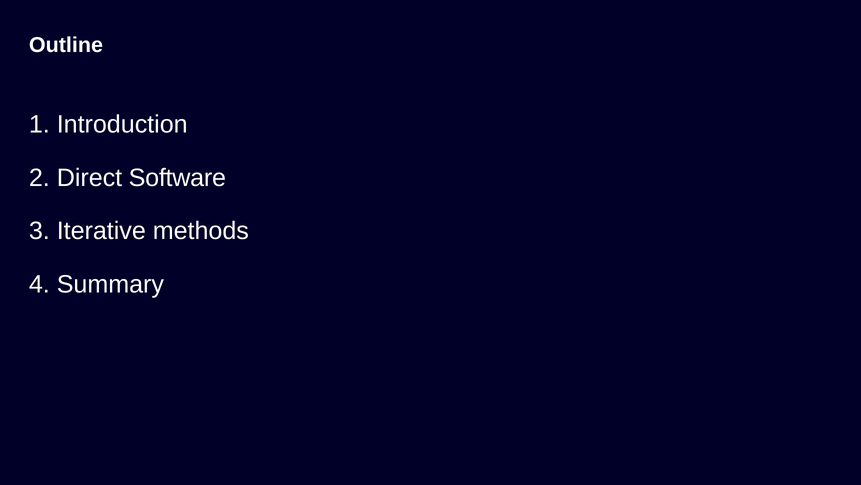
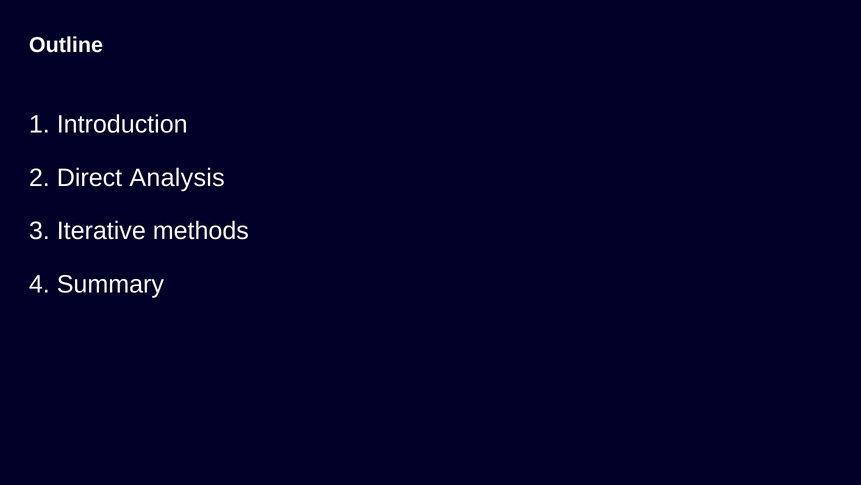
Direct Software: Software -> Analysis (177, 178)
